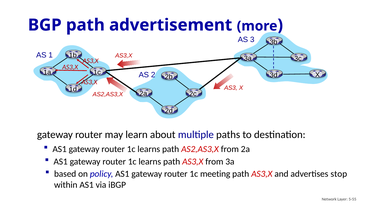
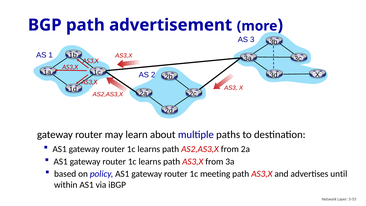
stop: stop -> until (339, 174)
